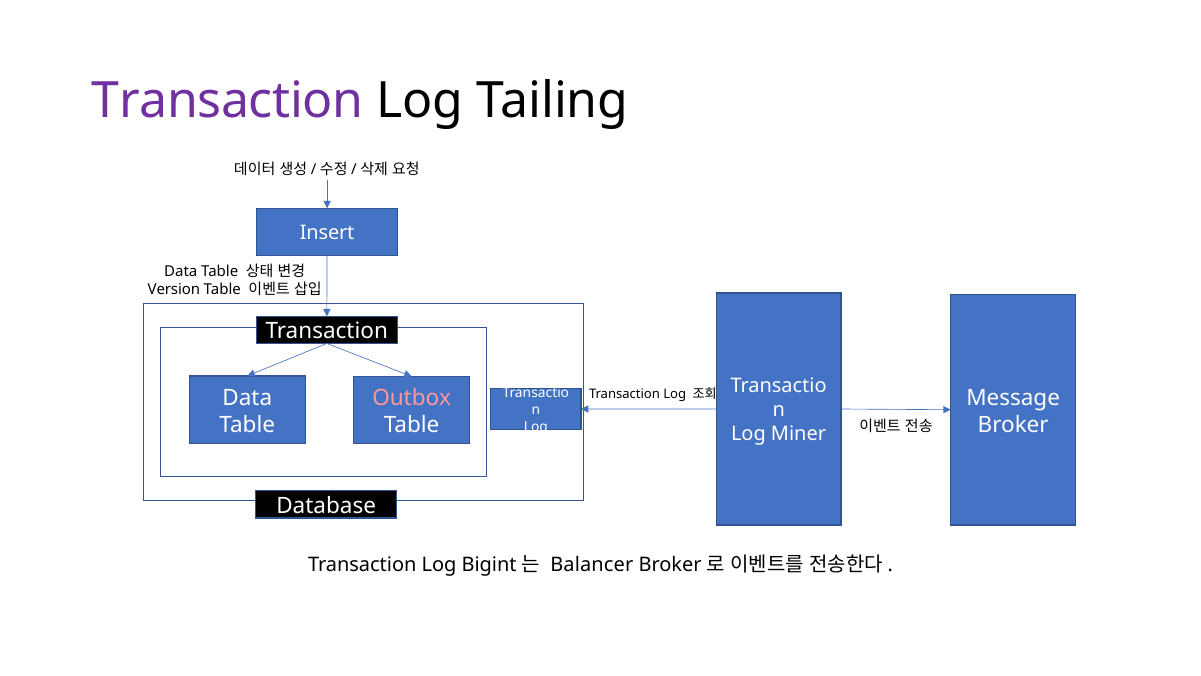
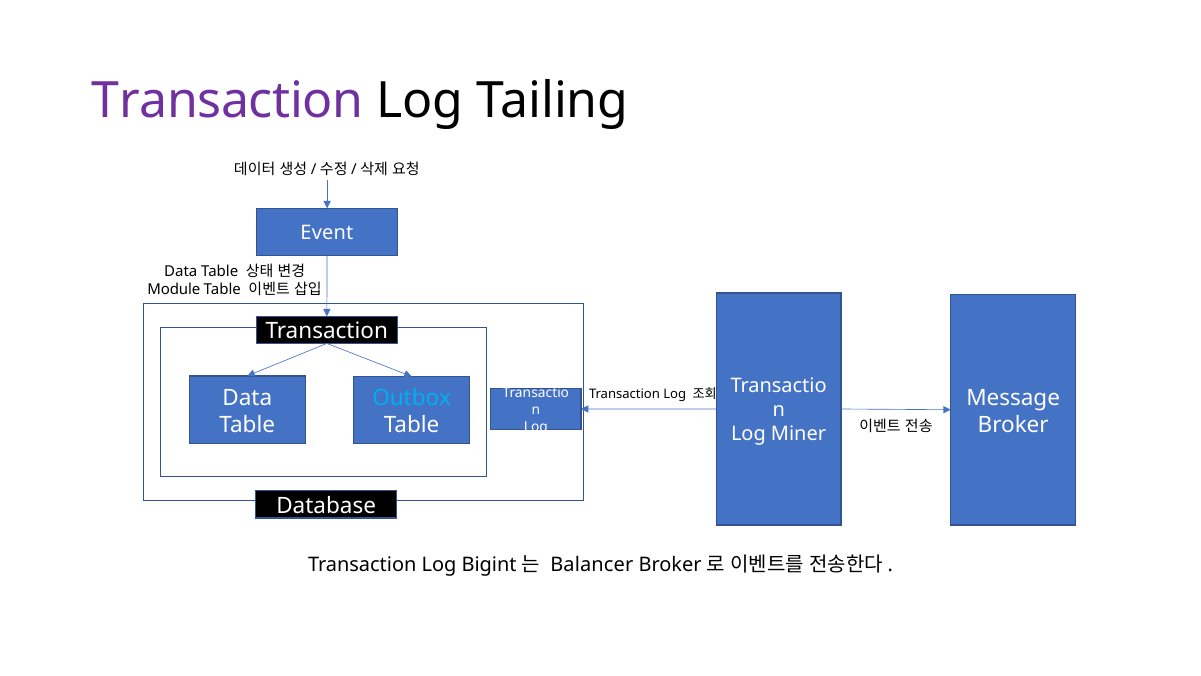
Insert: Insert -> Event (327, 233)
Version: Version -> Module (174, 290)
Outbox colour: pink -> light blue (412, 398)
